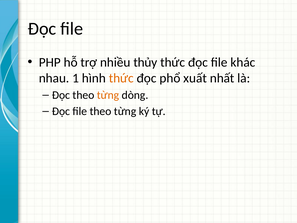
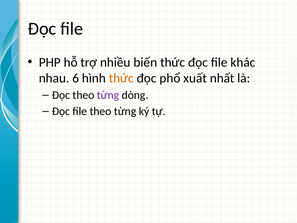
thủy: thủy -> biến (145, 62)
1: 1 -> 6 (76, 78)
từng colour: orange -> purple (108, 95)
